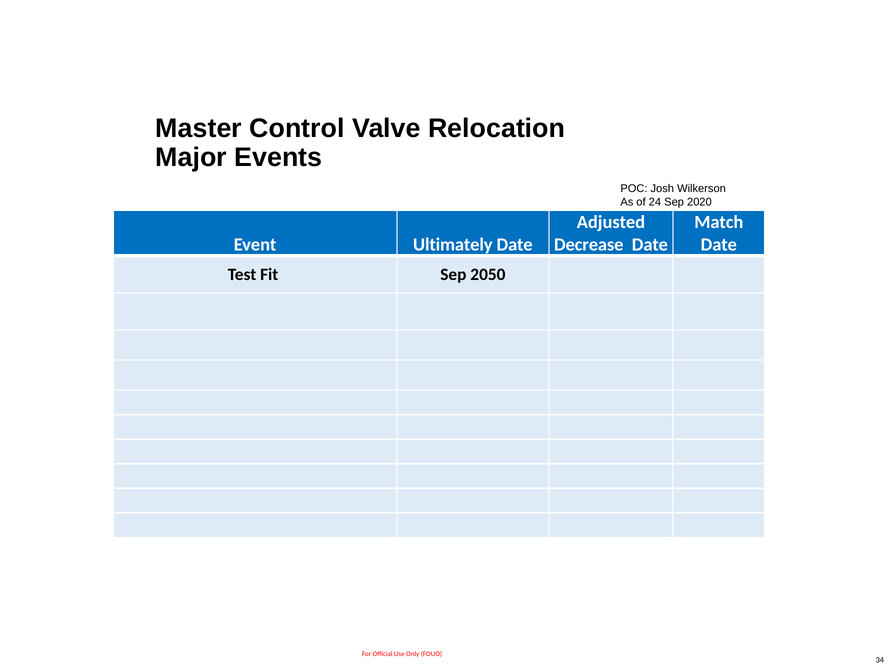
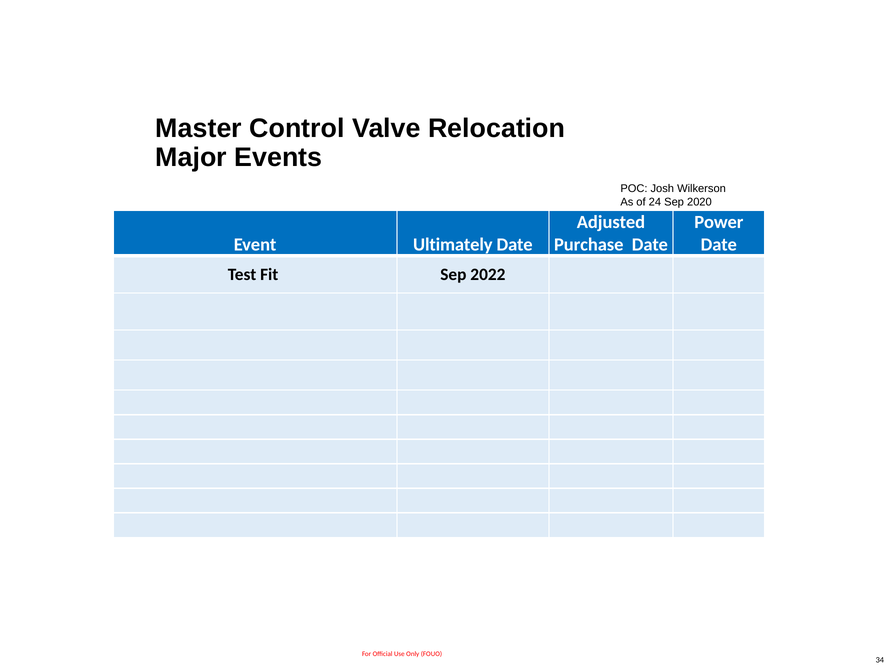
Match: Match -> Power (719, 222)
Decrease: Decrease -> Purchase (589, 245)
2050: 2050 -> 2022 (488, 275)
